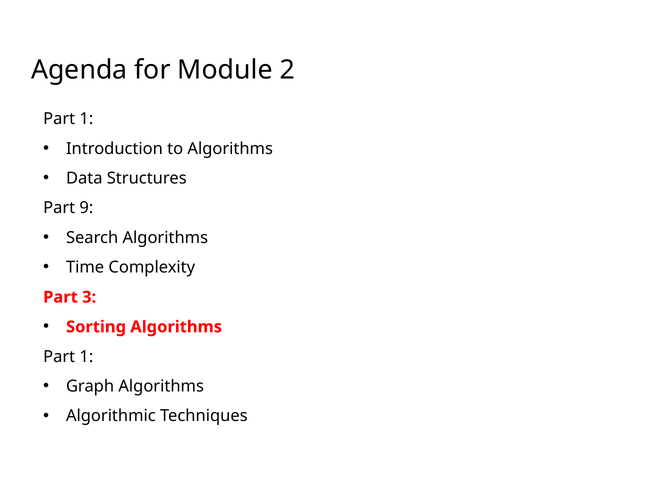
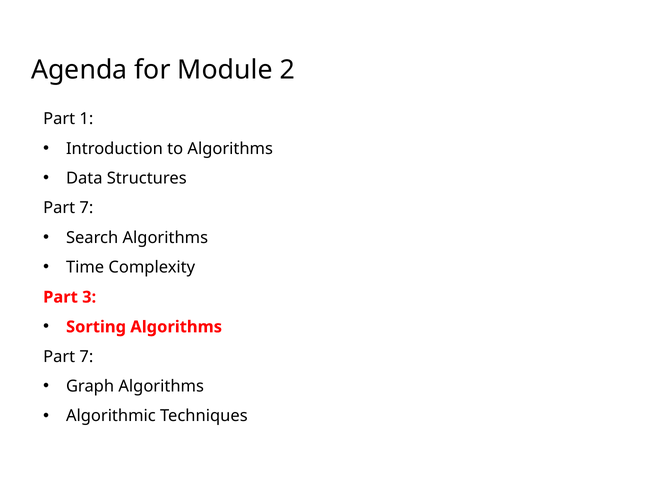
9: 9 -> 7 (86, 208)
1: 1 -> 7 (86, 356)
